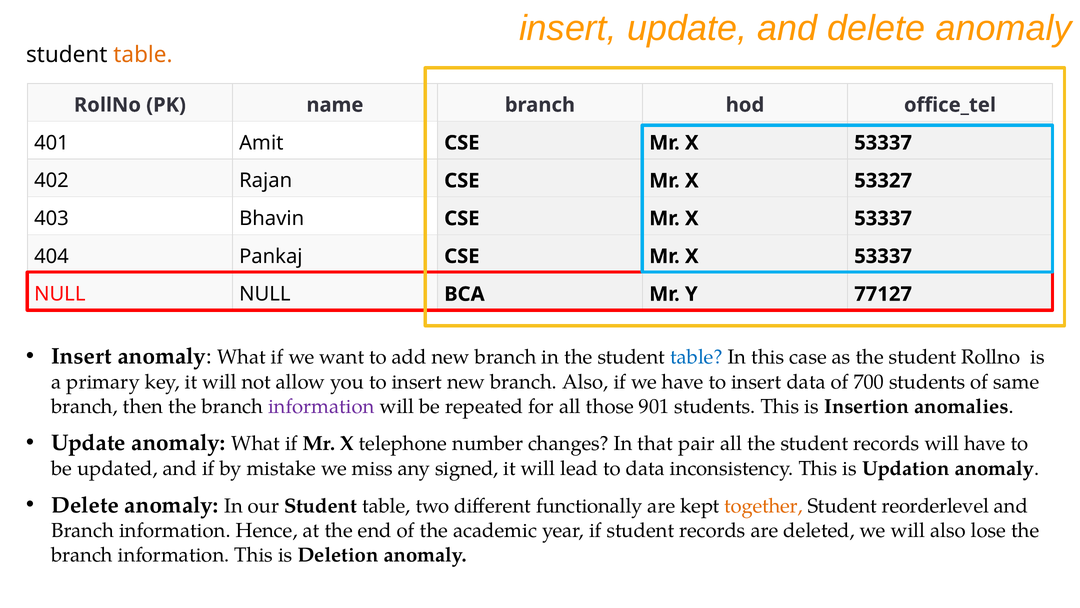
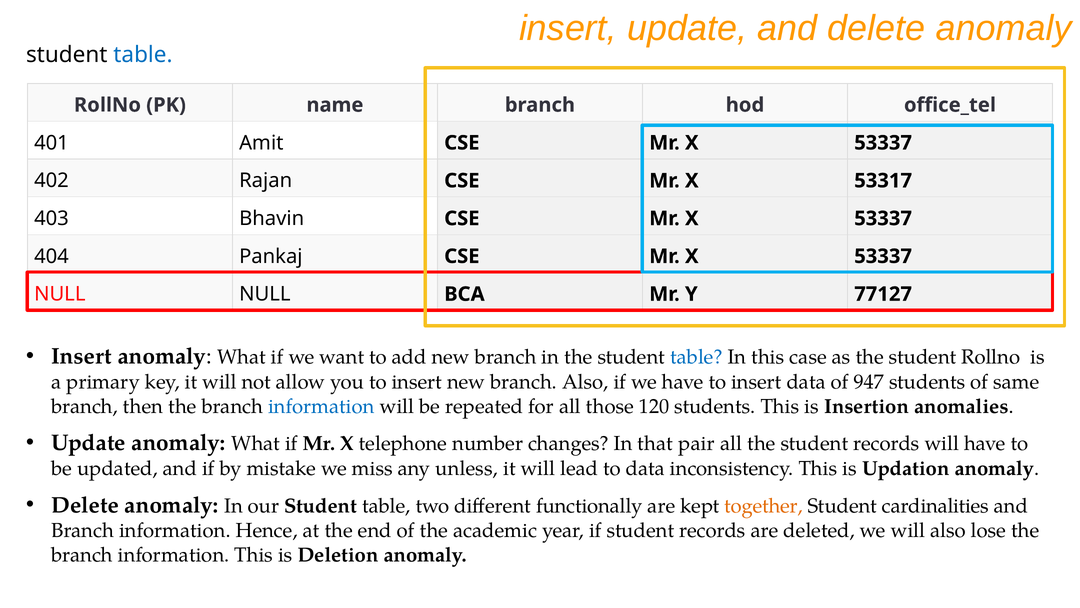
table colour: orange -> blue (143, 55)
53327: 53327 -> 53317 (883, 181)
700: 700 -> 947 (869, 382)
information colour: purple -> blue (321, 406)
901: 901 -> 120 (654, 406)
signed: signed -> unless (467, 468)
reorderlevel: reorderlevel -> cardinalities (935, 505)
